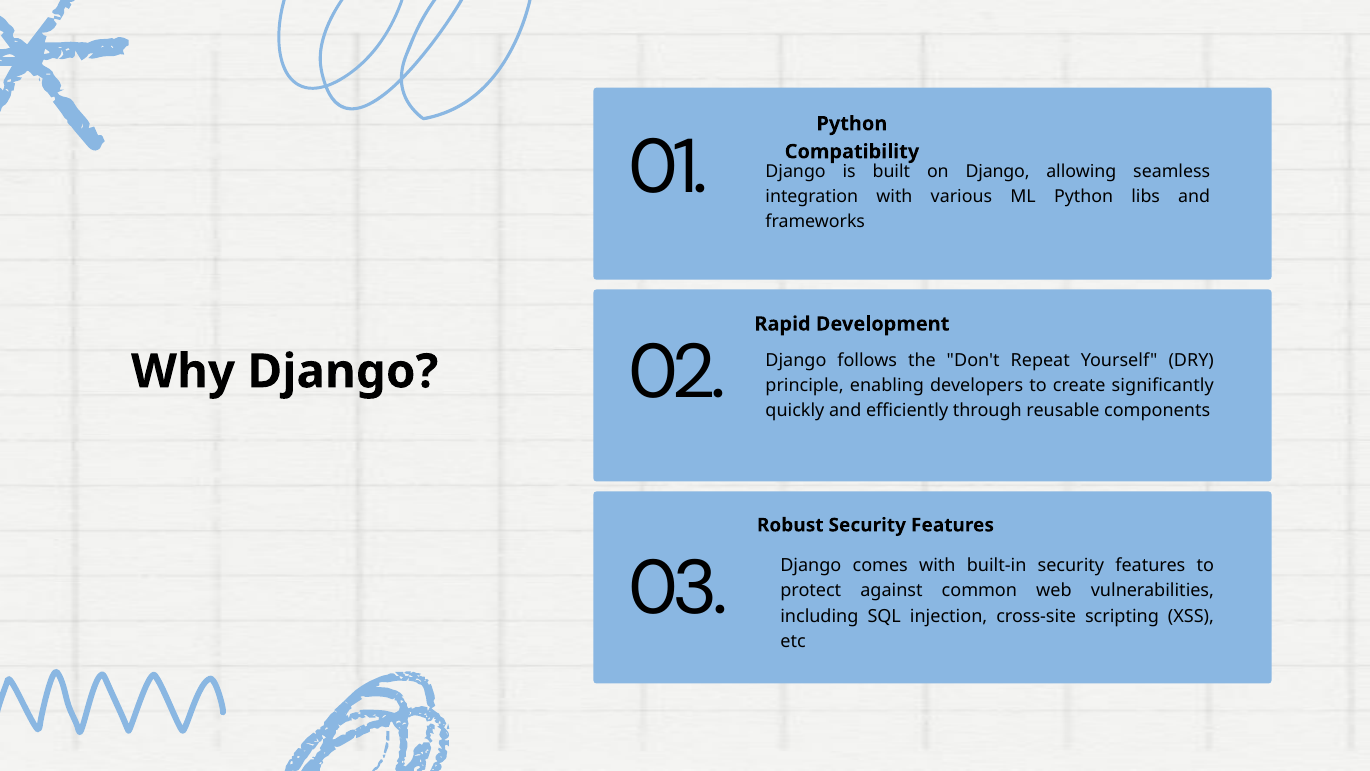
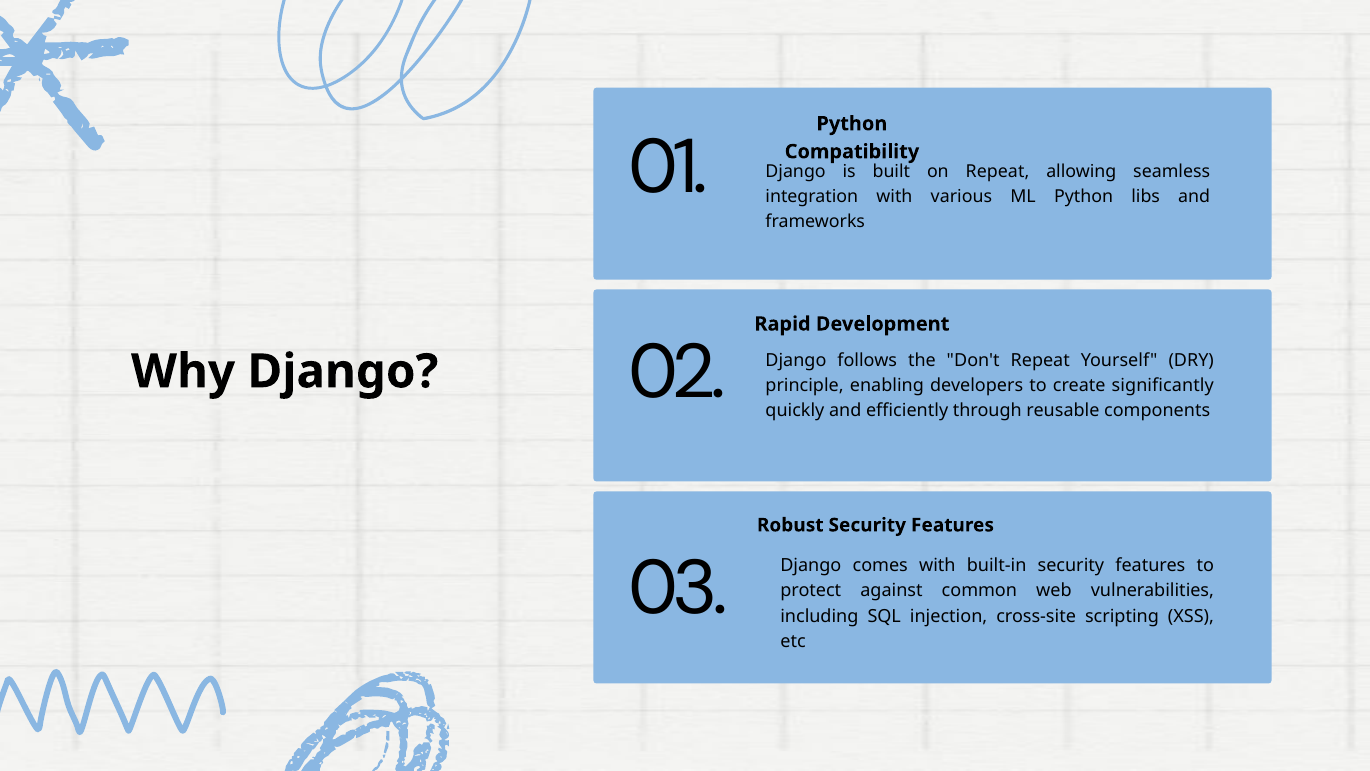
on Django: Django -> Repeat (997, 171)
